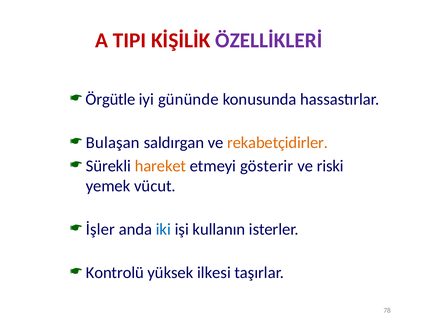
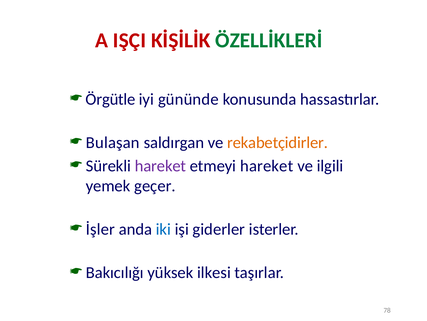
TIPI: TIPI -> IŞÇI (129, 40)
ÖZELLİKLERİ colour: purple -> green (269, 40)
hareket colour: orange -> purple (161, 166)
etmeyi gösterir: gösterir -> hareket (267, 166)
riski: riski -> ilgili (330, 166)
vücut: vücut -> geçer (155, 186)
kullanın: kullanın -> giderler (219, 229)
Kontrolü: Kontrolü -> Bakıcılığı (115, 272)
